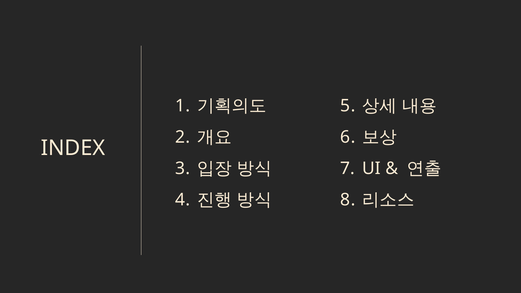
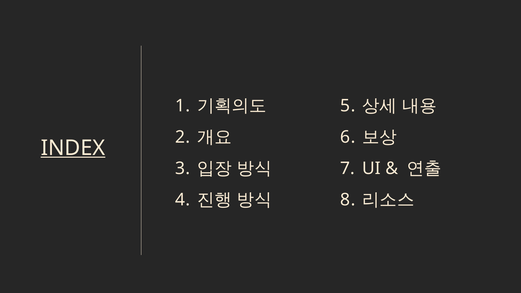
INDEX underline: none -> present (73, 148)
